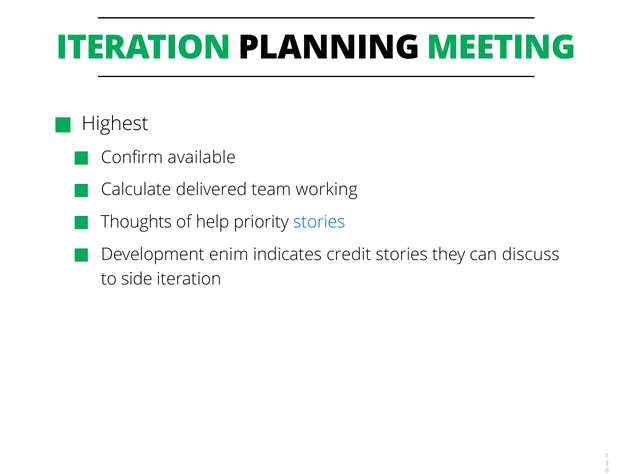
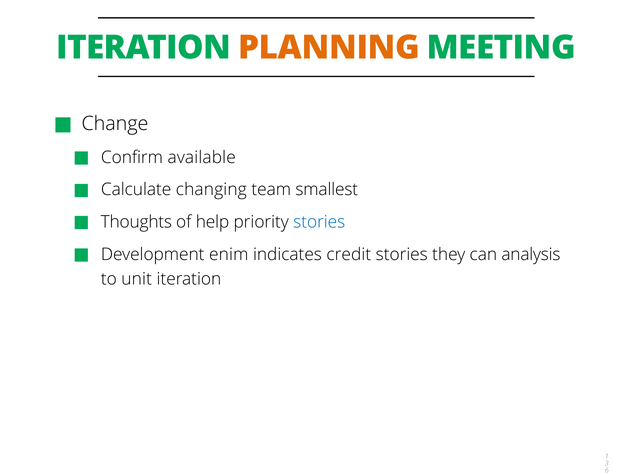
PLANNING colour: black -> orange (329, 48)
Highest: Highest -> Change (115, 124)
delivered: delivered -> changing (211, 190)
working: working -> smallest (327, 190)
discuss: discuss -> analysis (531, 254)
side: side -> unit (137, 279)
